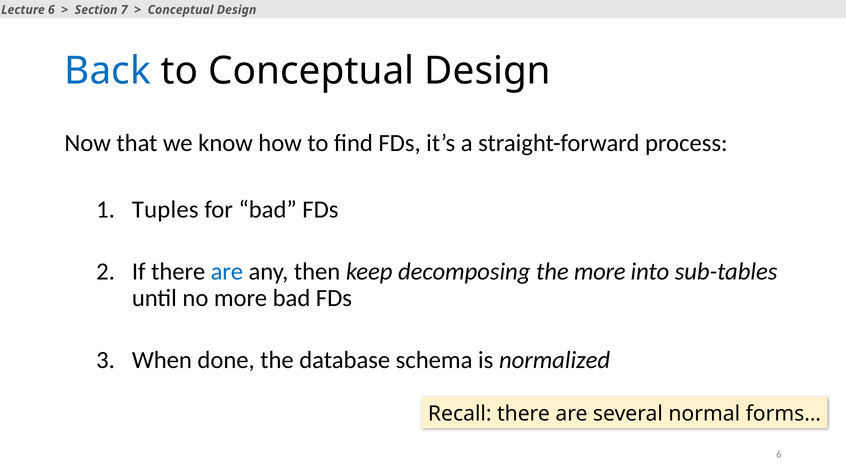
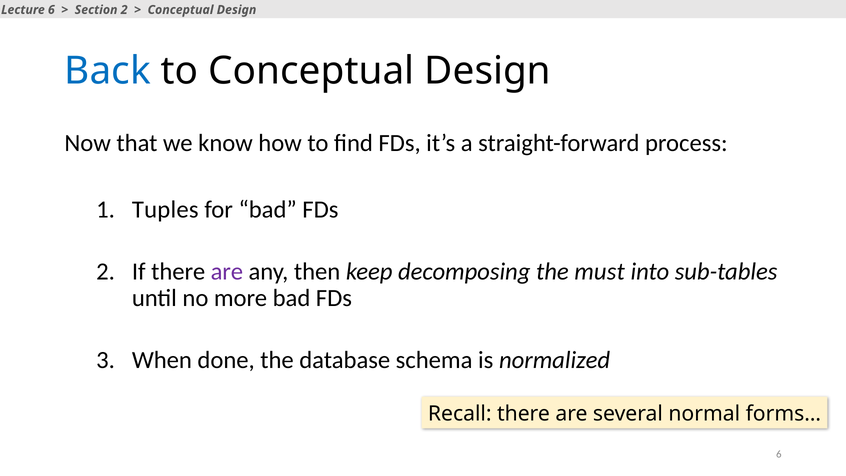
Section 7: 7 -> 2 (124, 10)
are colour: blue -> purple (227, 271)
the more: more -> must (600, 271)
